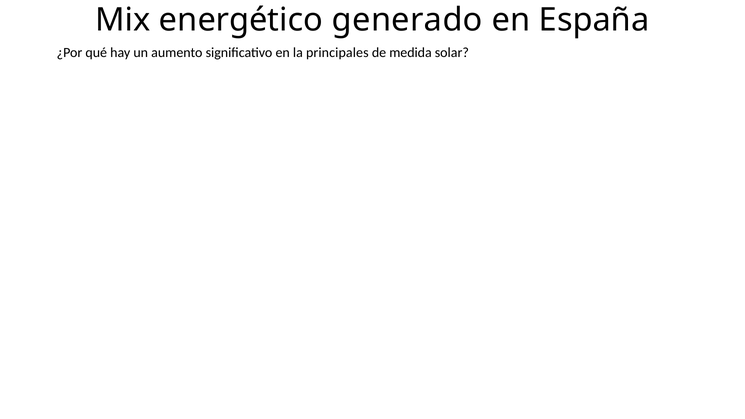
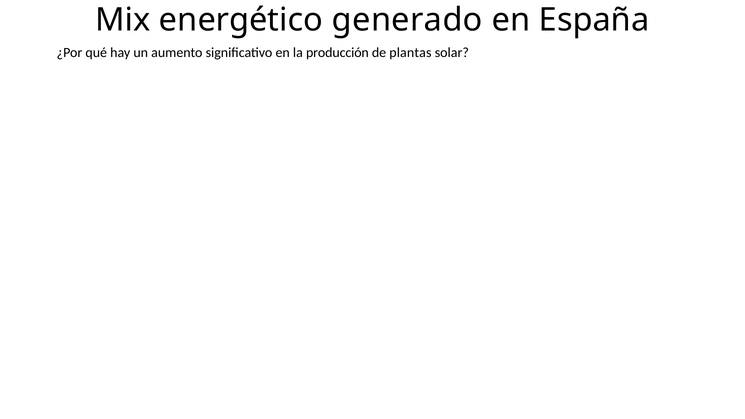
principales: principales -> producción (337, 52)
medida: medida -> plantas (410, 52)
